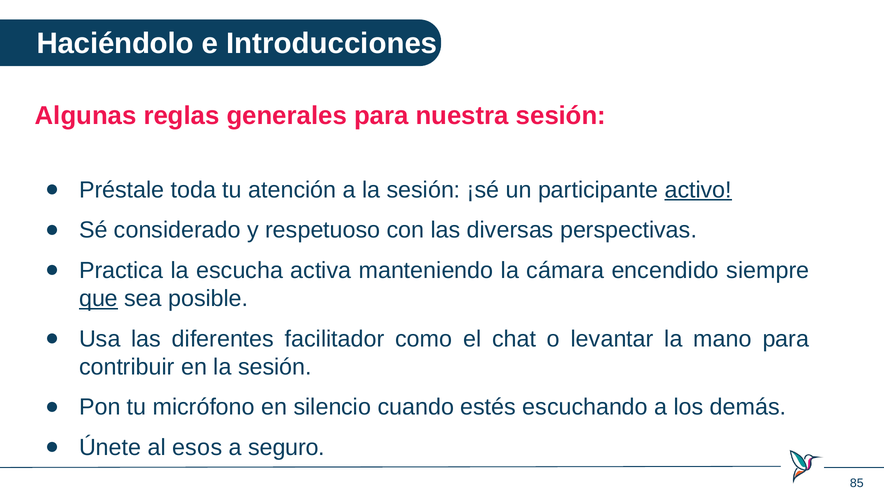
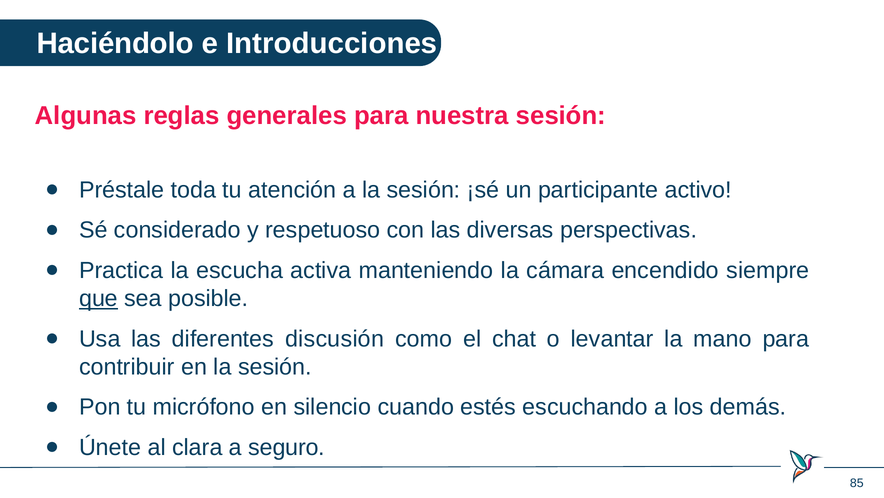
activo underline: present -> none (698, 190)
facilitador: facilitador -> discusión (335, 338)
esos: esos -> clara (197, 447)
